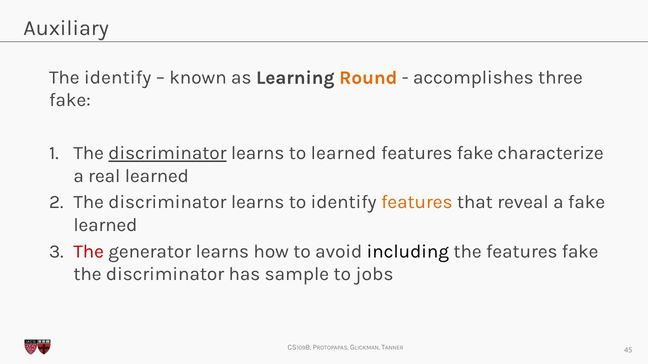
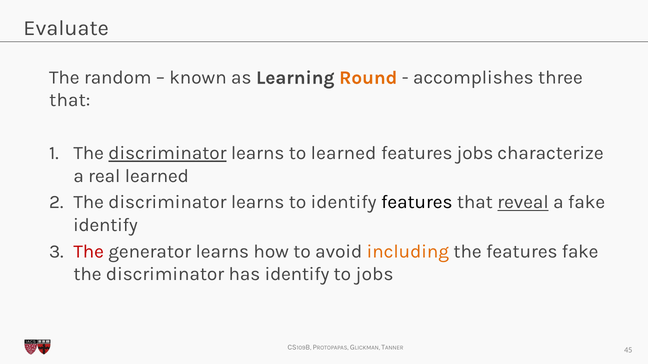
Auxiliary: Auxiliary -> Evaluate (66, 28)
The identify: identify -> random (118, 78)
fake: fake -> that (70, 100)
fake: fake -> jobs (475, 153)
features colour: orange -> black (417, 202)
reveal underline: none -> present (523, 202)
learned: learned -> identify (105, 225)
including colour: black -> orange (408, 252)
has sample: sample -> identify (297, 274)
